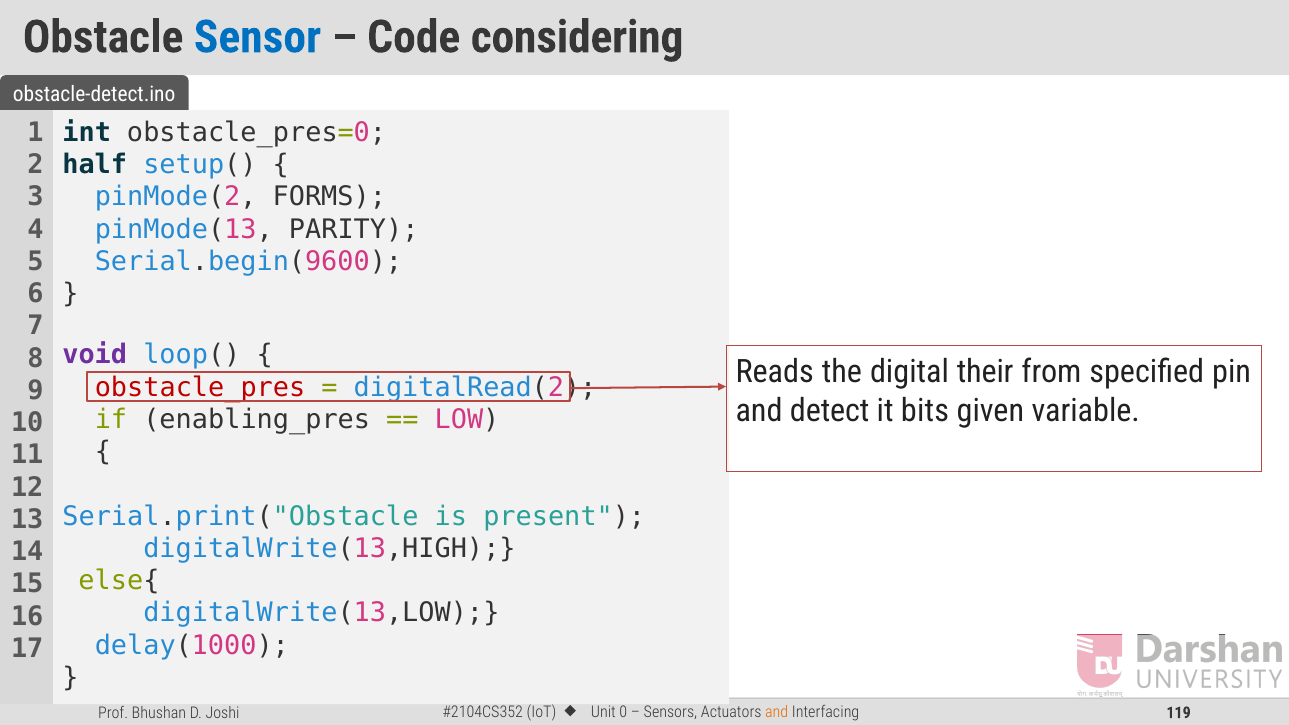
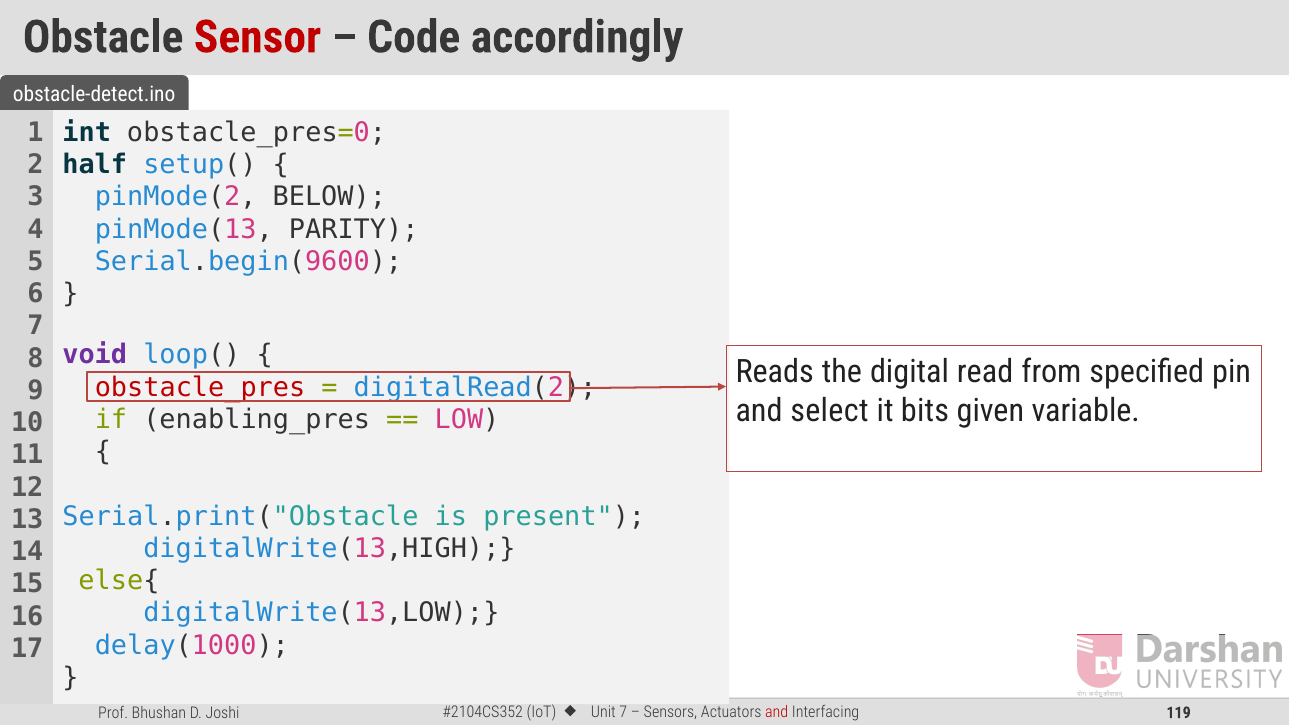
Sensor colour: blue -> red (257, 37)
considering: considering -> accordingly (577, 37)
FORMS: FORMS -> BELOW (329, 197)
their: their -> read (985, 372)
detect: detect -> select (829, 411)
0: 0 -> 7 (623, 713)
and colour: orange -> red (777, 713)
